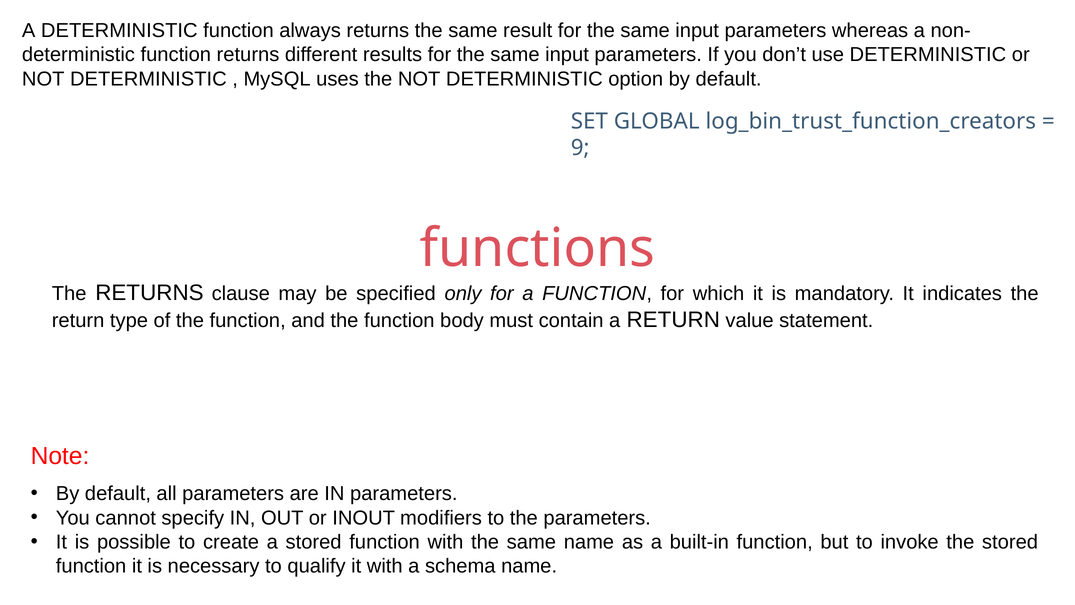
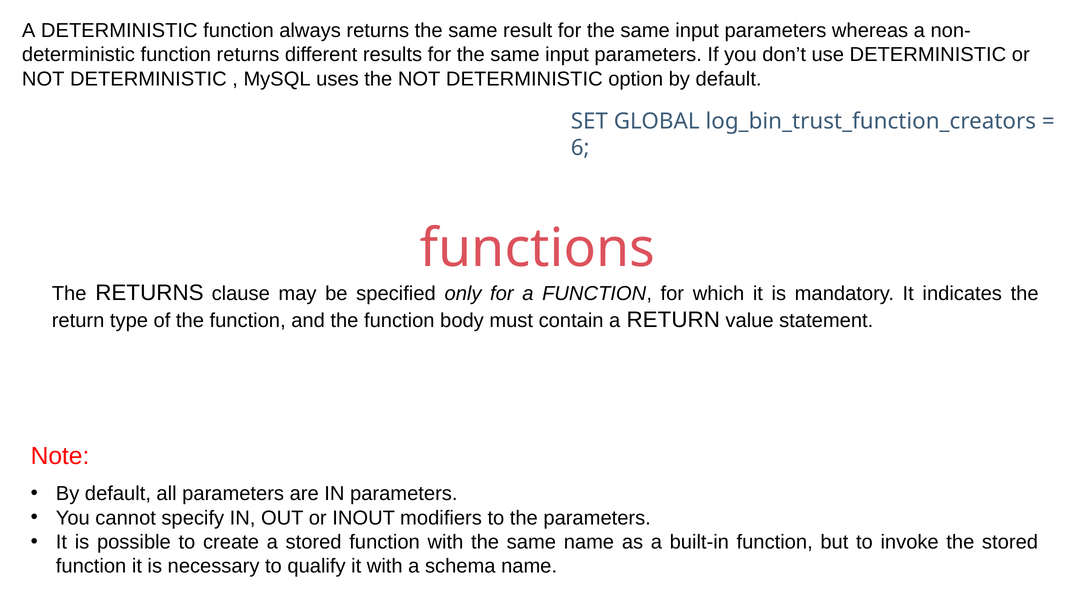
9: 9 -> 6 (580, 148)
